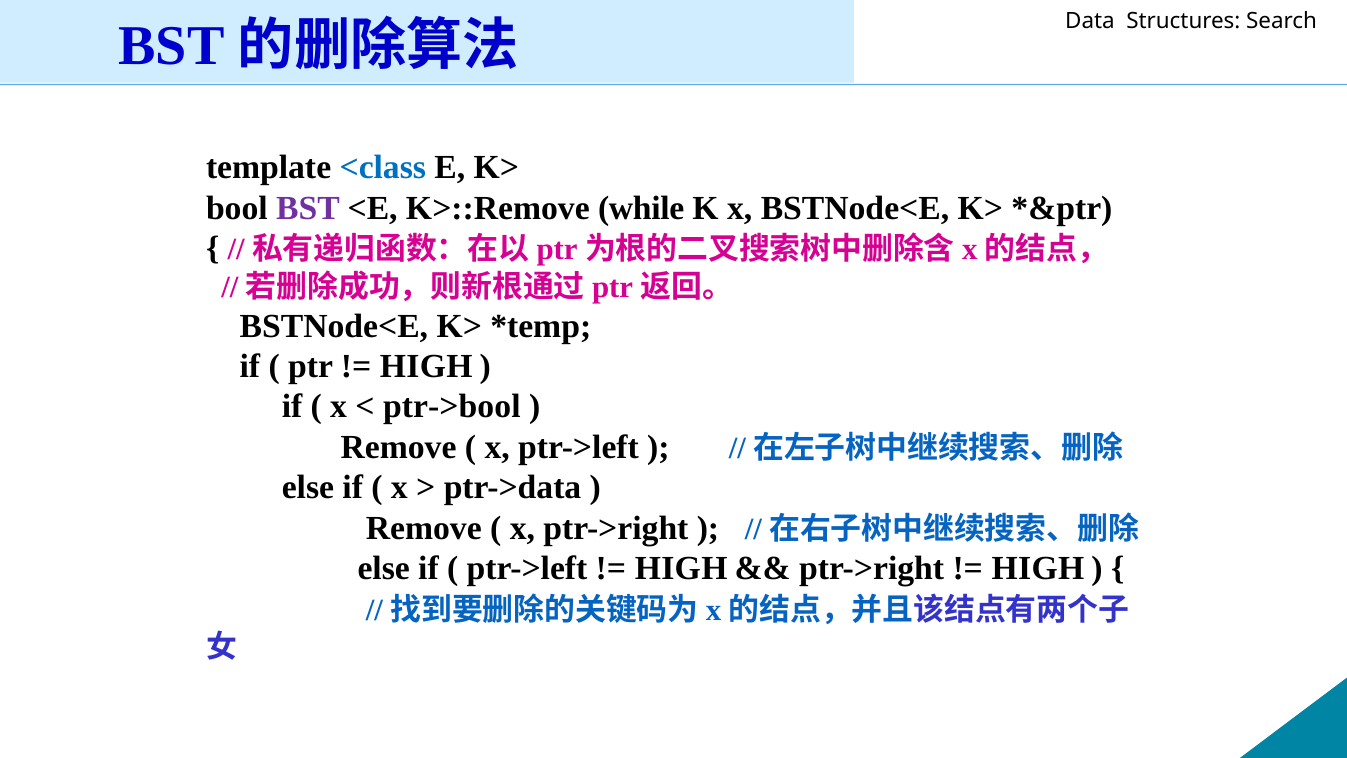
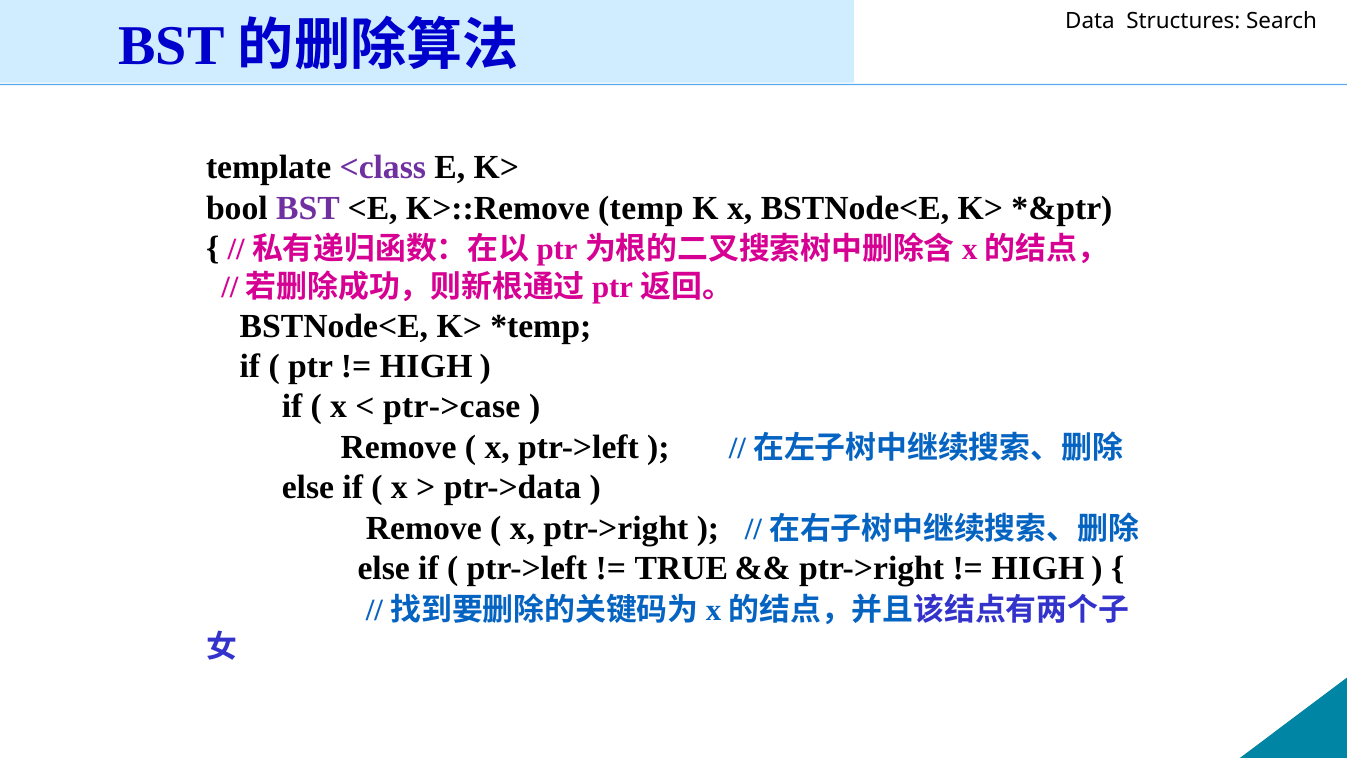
<class colour: blue -> purple (383, 168)
while: while -> temp (641, 208)
ptr->bool: ptr->bool -> ptr->case (452, 407)
HIGH: HIGH -> TRUE (681, 568)
